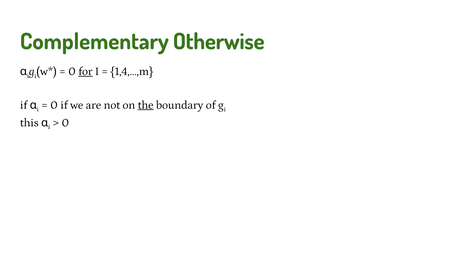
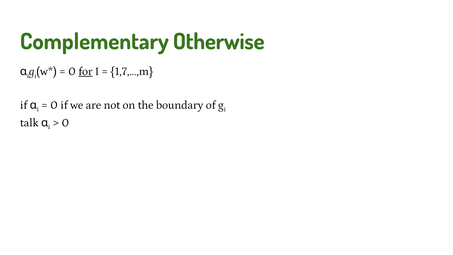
1,4,…,m: 1,4,…,m -> 1,7,…,m (132, 72)
the underline: present -> none (146, 105)
this: this -> talk (29, 123)
